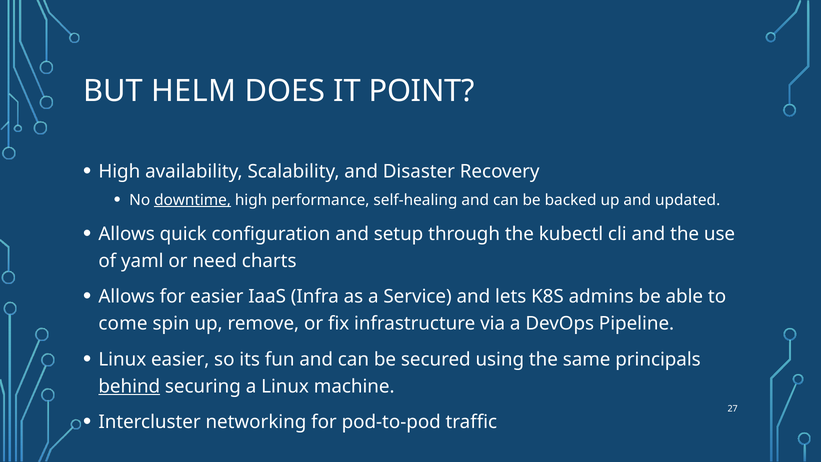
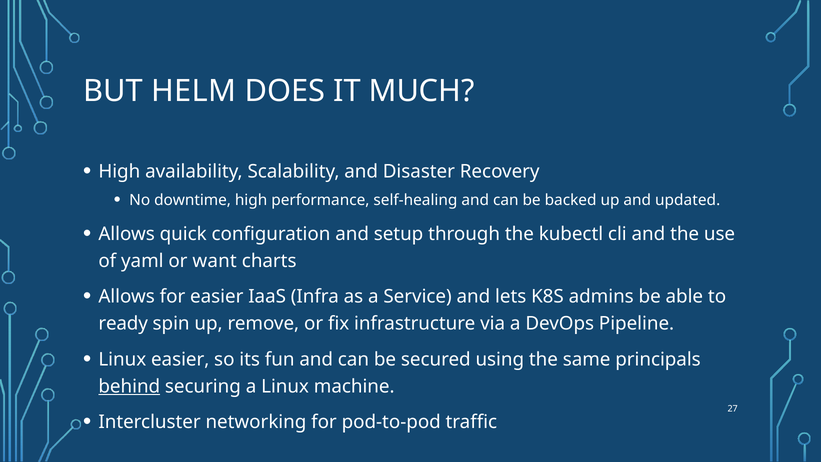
POINT: POINT -> MUCH (422, 91)
downtime underline: present -> none (193, 200)
need: need -> want (215, 261)
come: come -> ready (123, 324)
